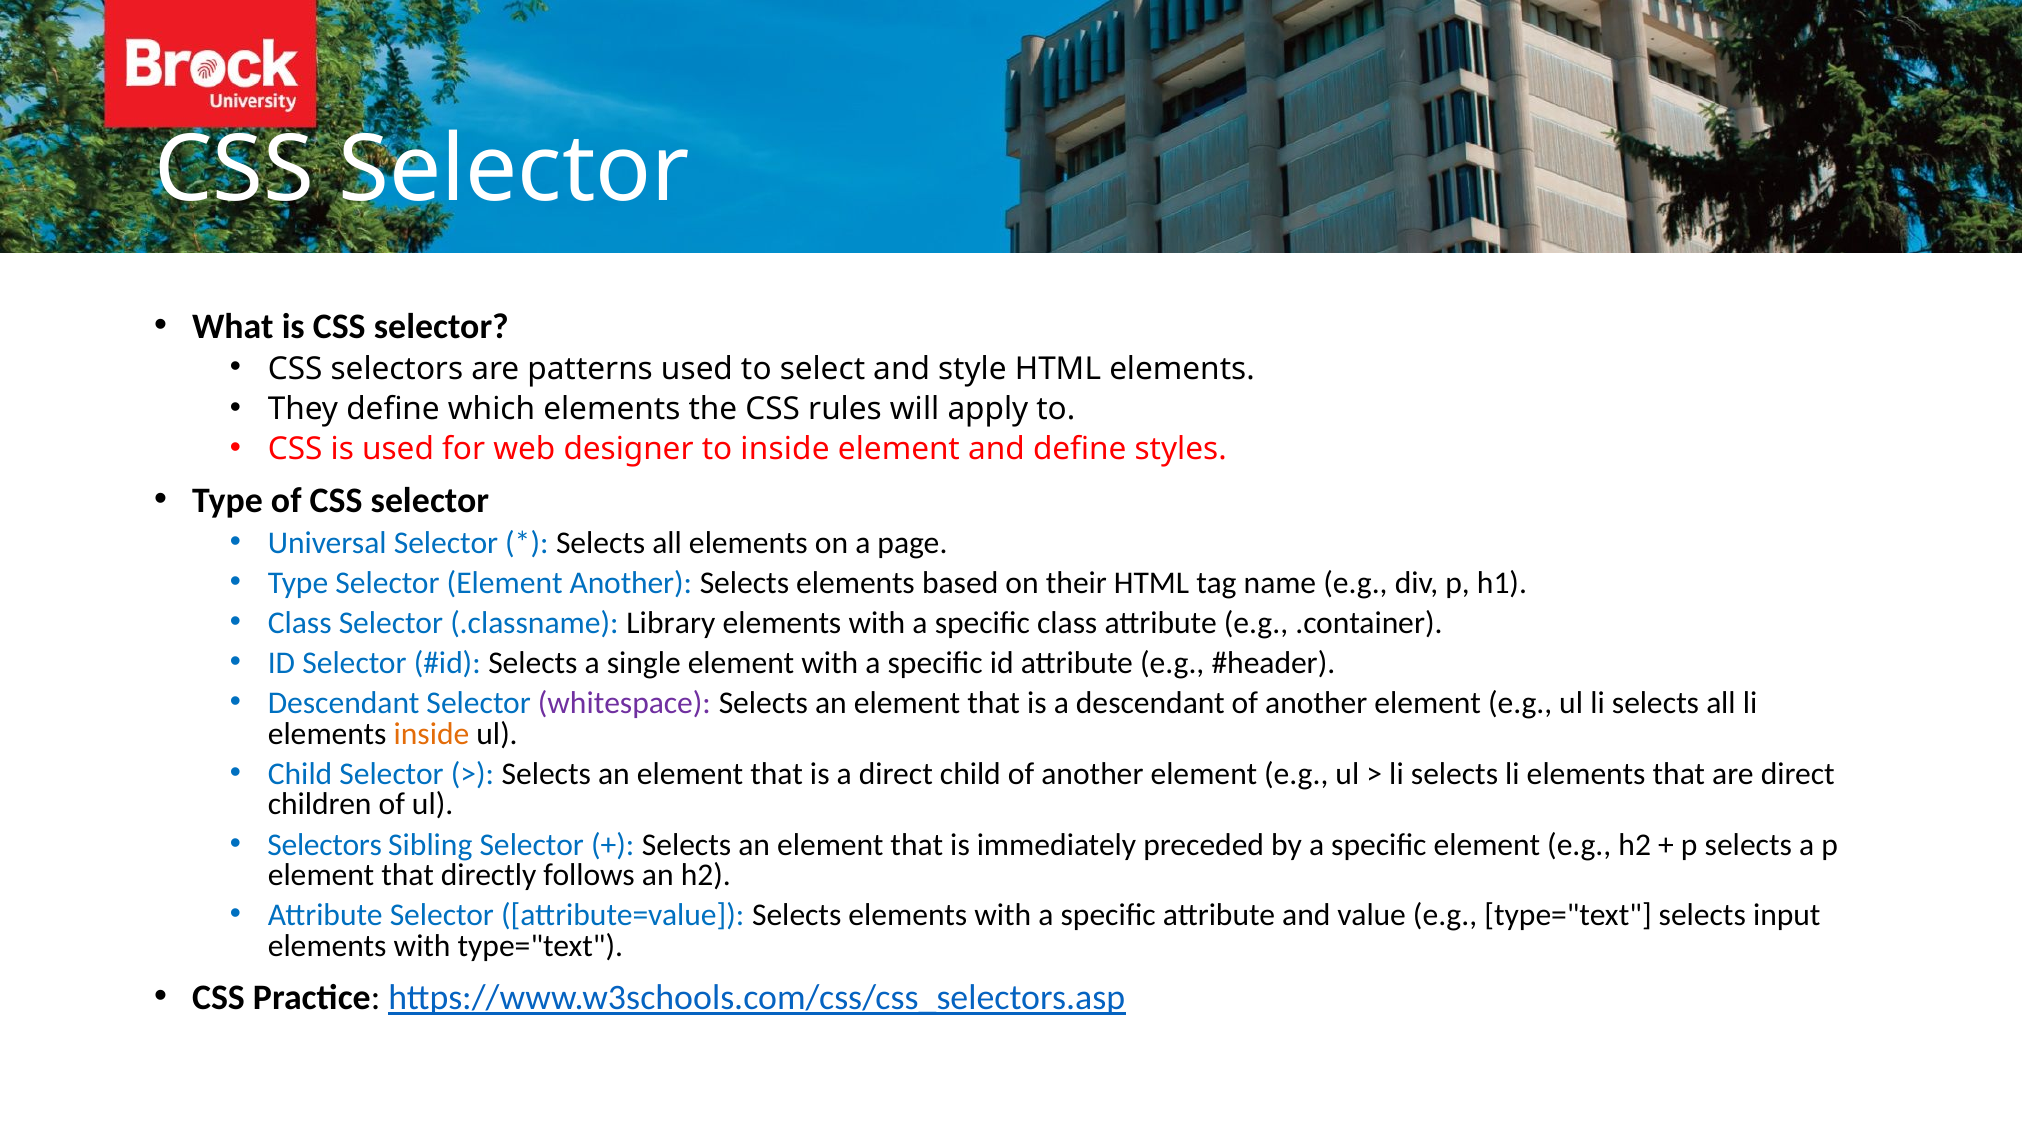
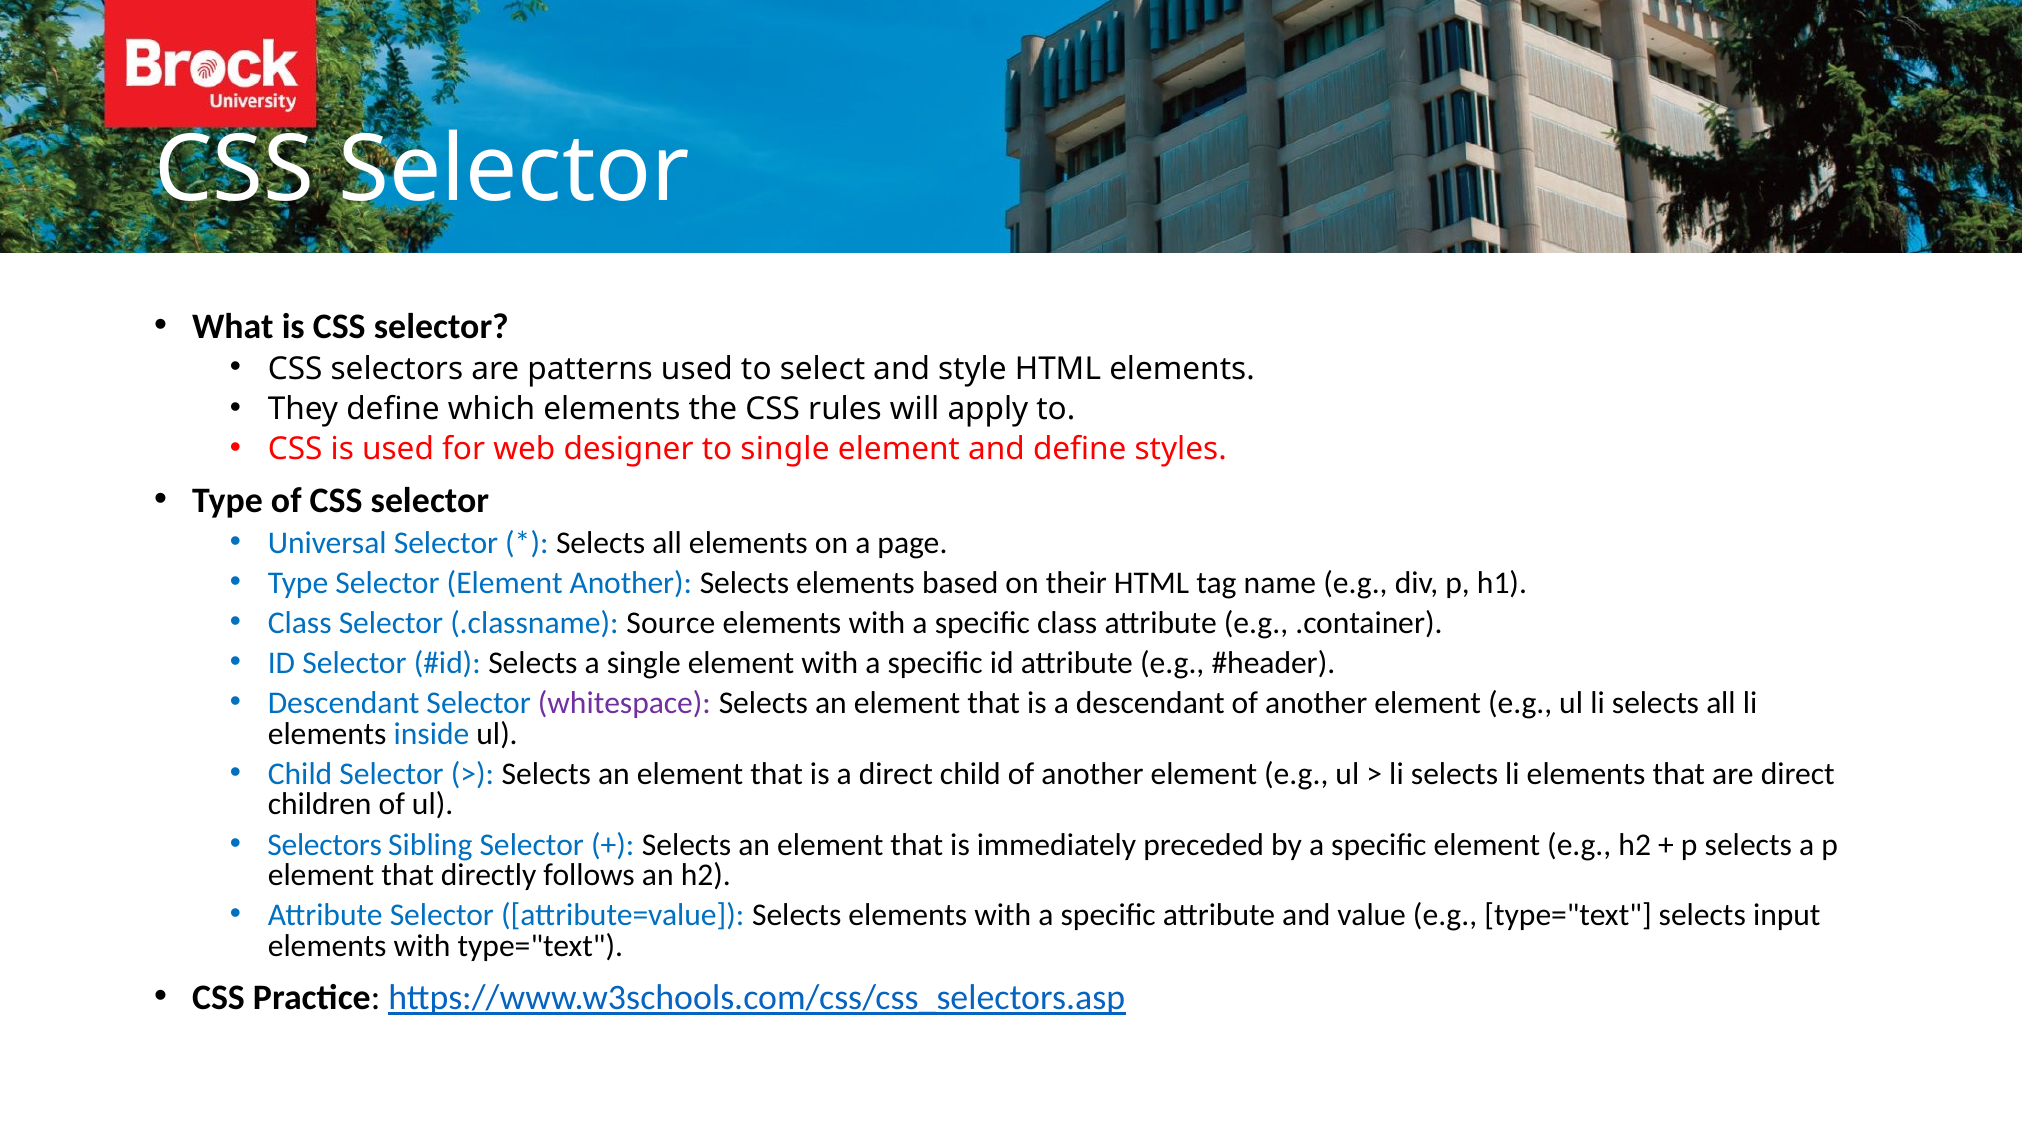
to inside: inside -> single (785, 449)
Library: Library -> Source (671, 623)
inside colour: orange -> blue (431, 734)
